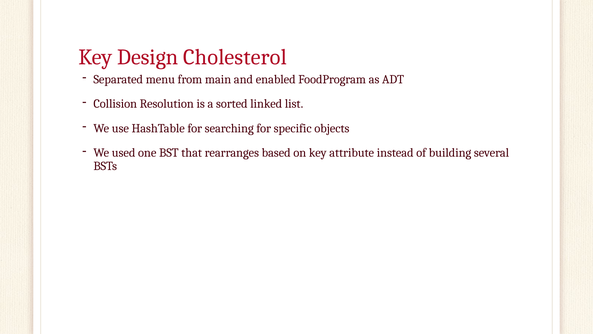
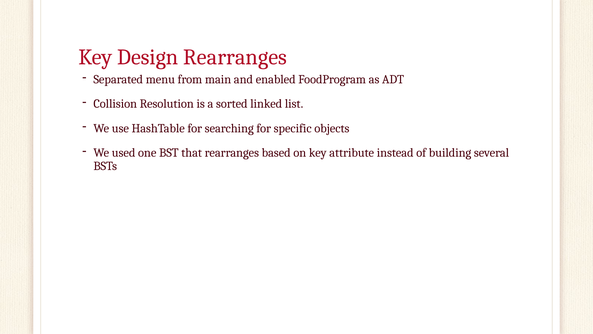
Design Cholesterol: Cholesterol -> Rearranges (235, 57)
